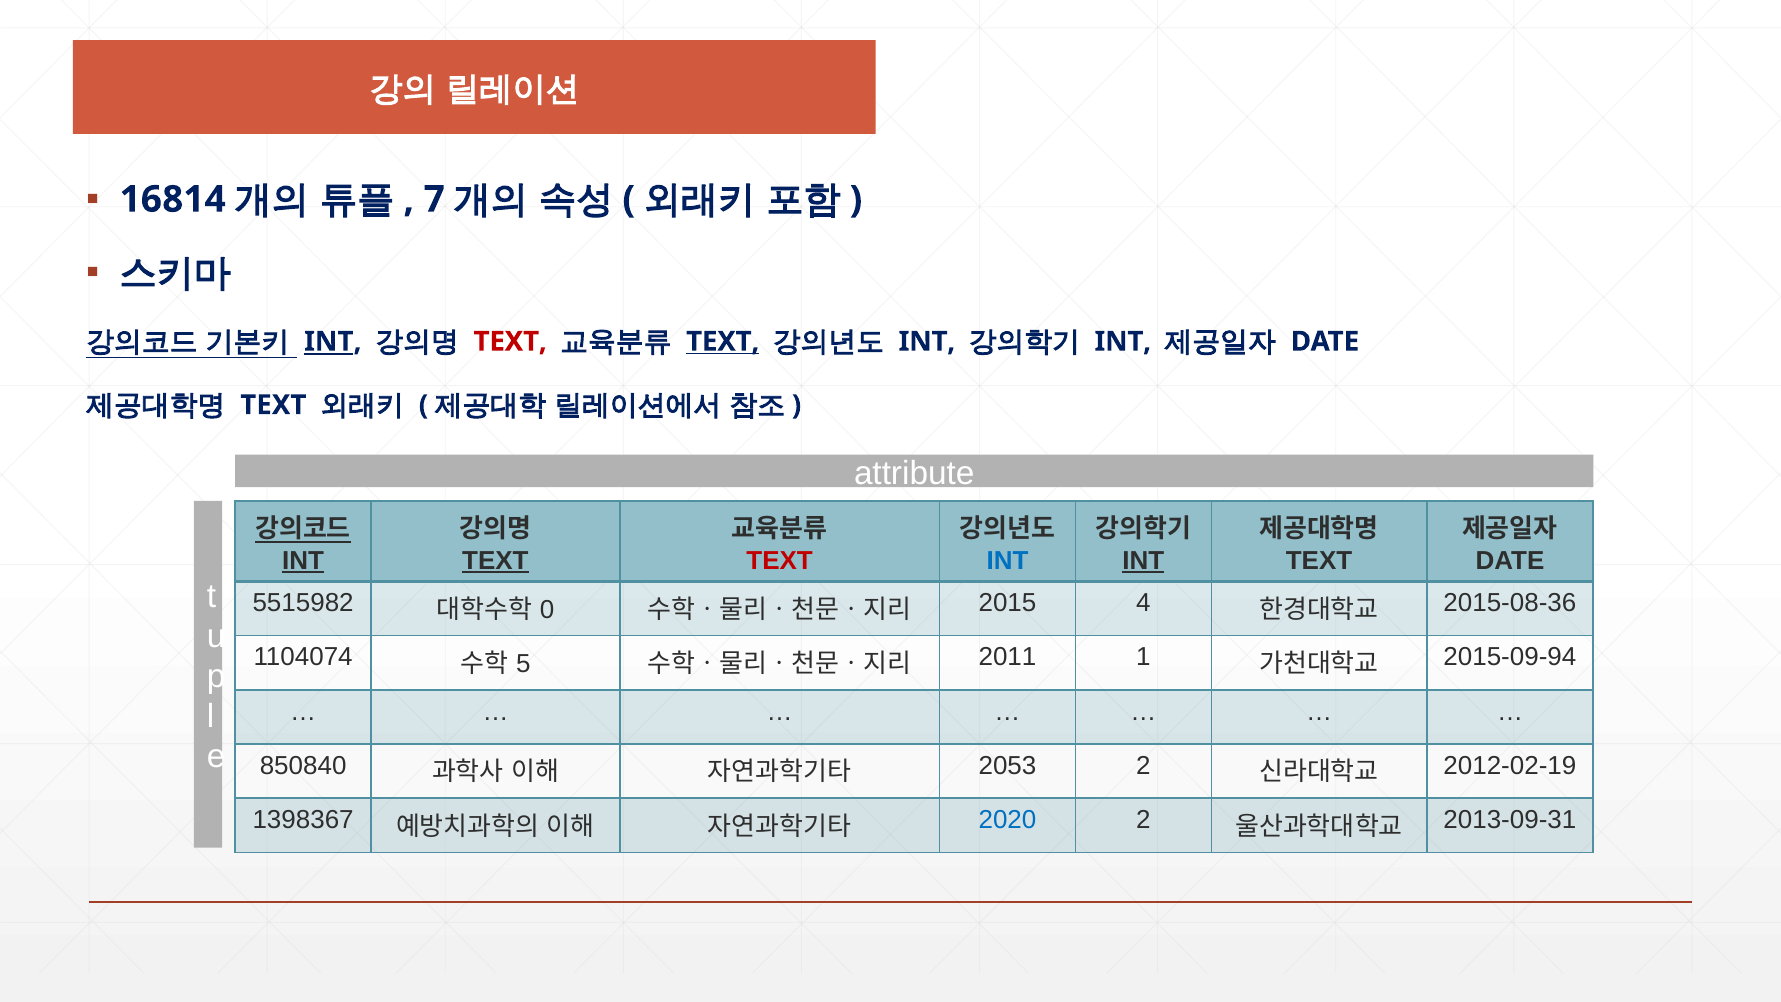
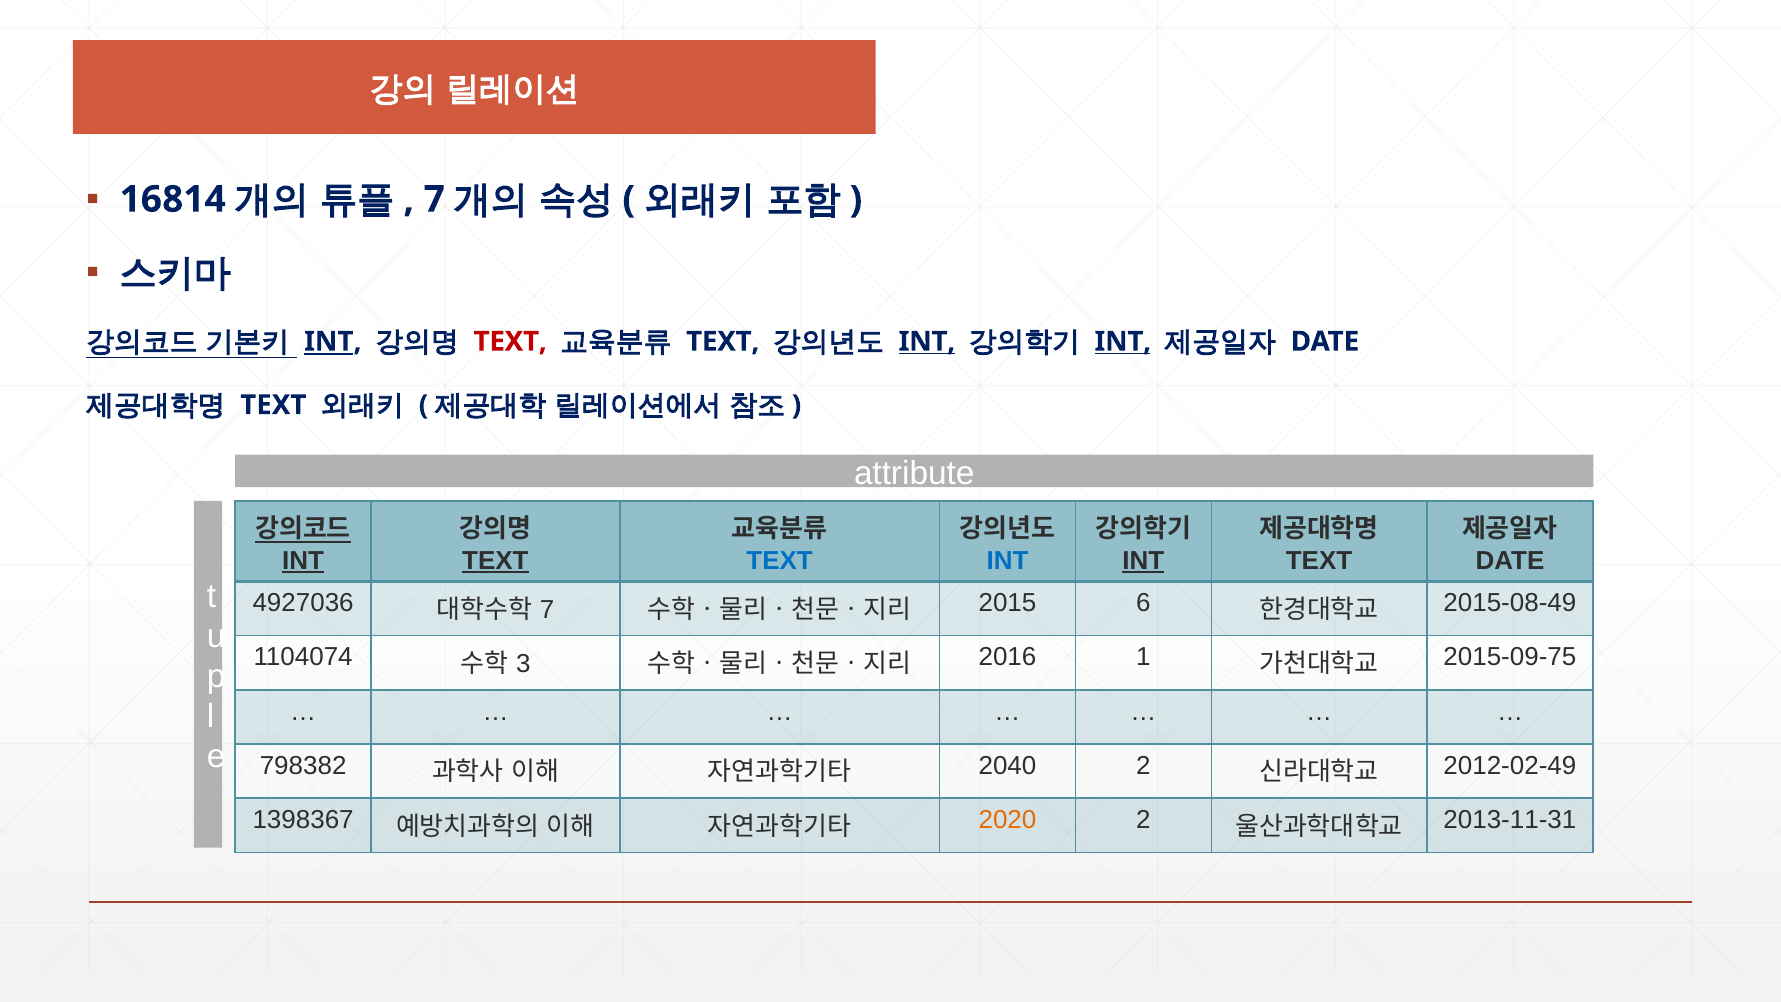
TEXT underline: present -> none (723, 341)
INT underline: none -> present (927, 341)
INT underline: none -> present (1123, 341)
TEXT colour: red -> blue (780, 560)
5515982: 5515982 -> 4927036 (303, 603)
0: 0 -> 7 (547, 610)
4: 4 -> 6 (1143, 603)
2015-08-36: 2015-08-36 -> 2015-08-49 (1510, 603)
5: 5 -> 3 (523, 664)
2011: 2011 -> 2016 (1007, 657)
2015-09-94: 2015-09-94 -> 2015-09-75 (1510, 657)
850840: 850840 -> 798382 (303, 766)
2053: 2053 -> 2040 (1007, 766)
2012-02-19: 2012-02-19 -> 2012-02-49 (1510, 766)
2020 colour: blue -> orange (1007, 820)
2013-09-31: 2013-09-31 -> 2013-11-31 (1510, 820)
